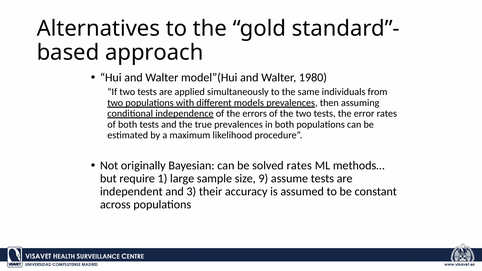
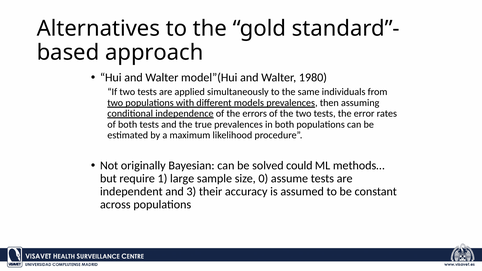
solved rates: rates -> could (299, 166)
9: 9 -> 0 (263, 179)
